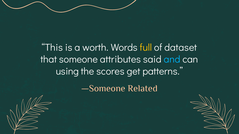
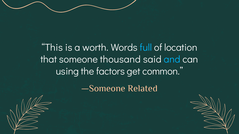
full colour: yellow -> light blue (146, 48)
dataset: dataset -> location (181, 48)
attributes: attributes -> thousand (120, 60)
scores: scores -> factors (111, 71)
patterns: patterns -> common (163, 71)
